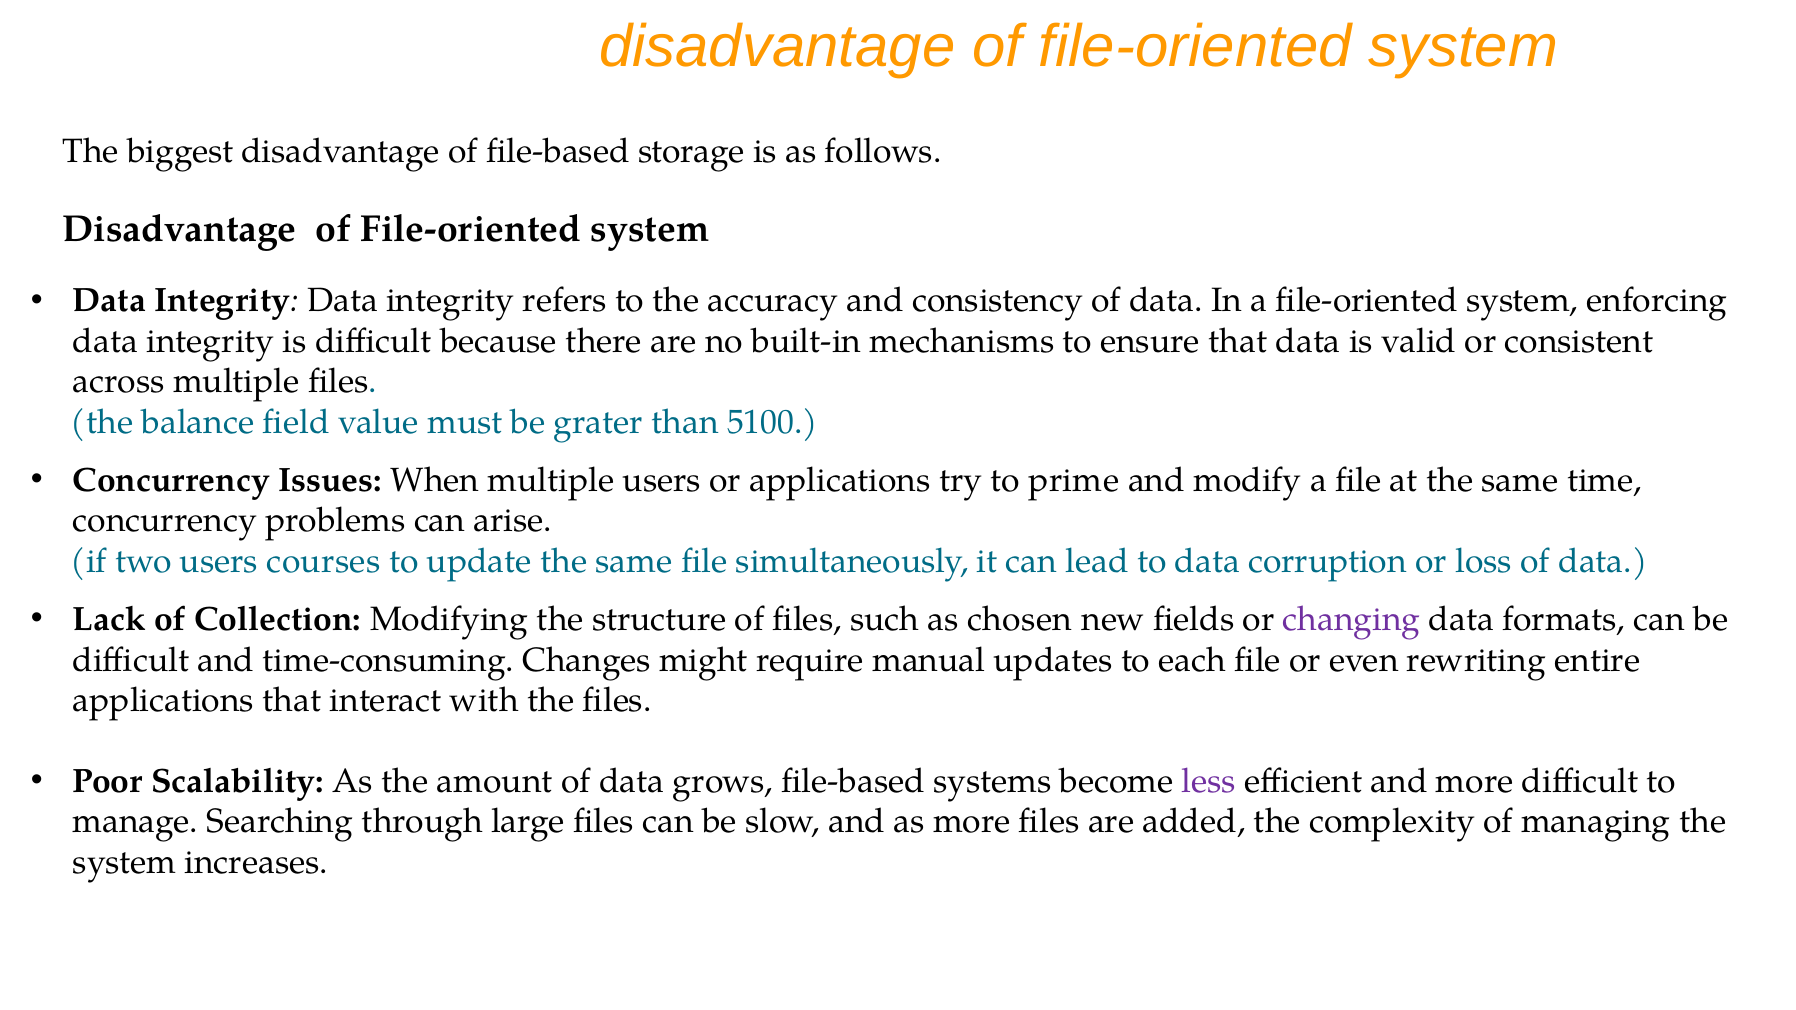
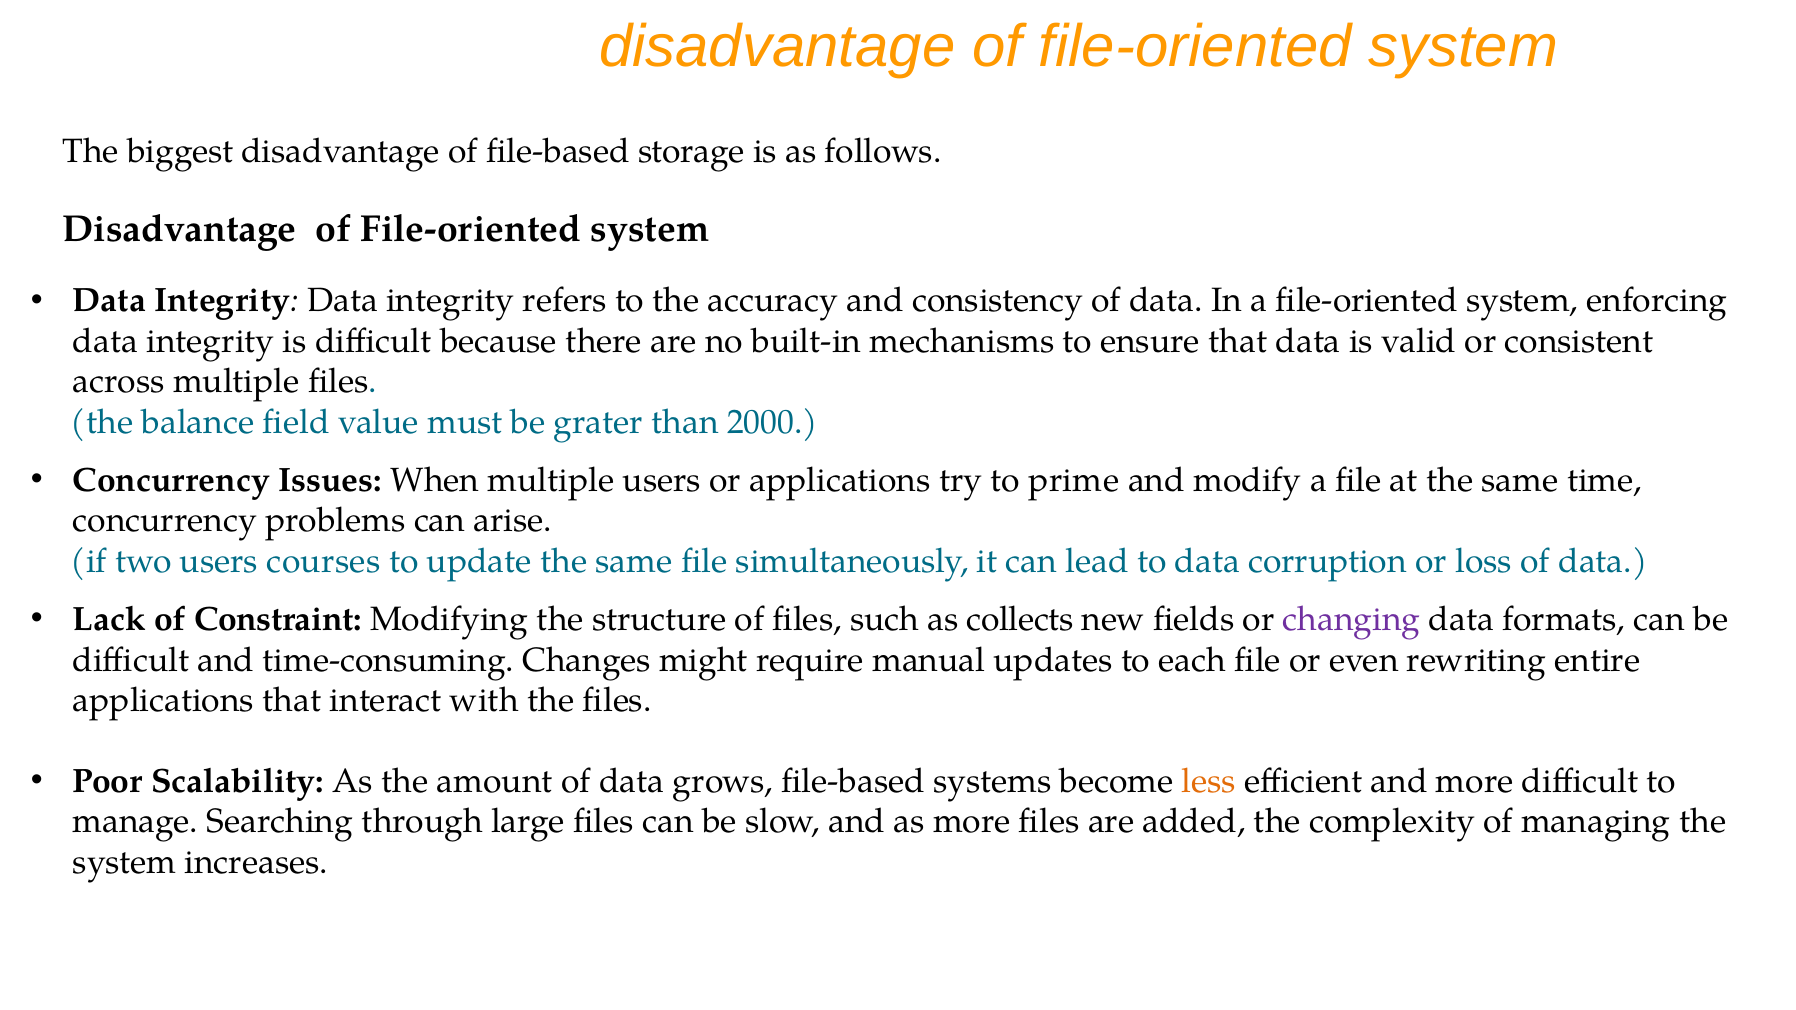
5100: 5100 -> 2000 (773, 422)
Collection: Collection -> Constraint (278, 620)
chosen: chosen -> collects (1020, 620)
less colour: purple -> orange (1209, 781)
